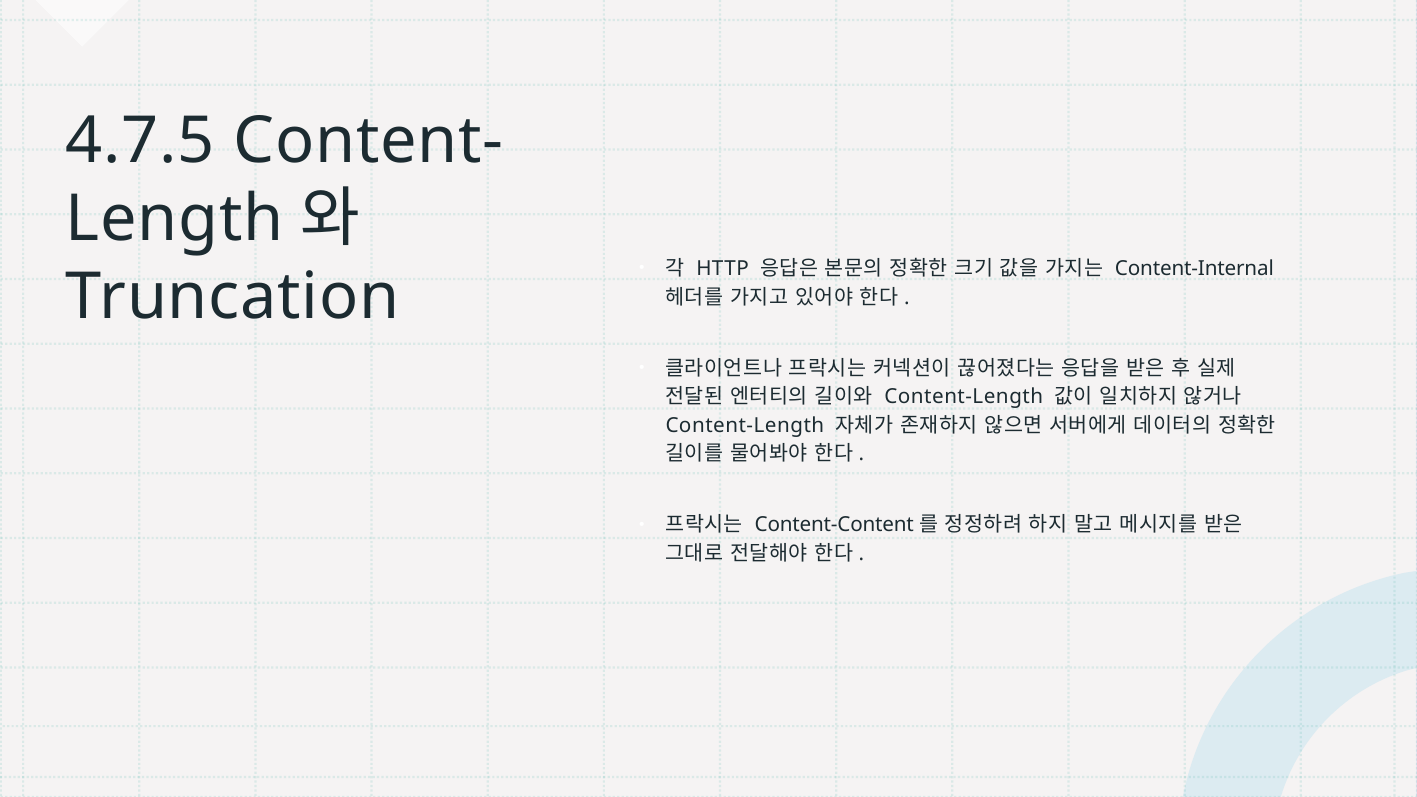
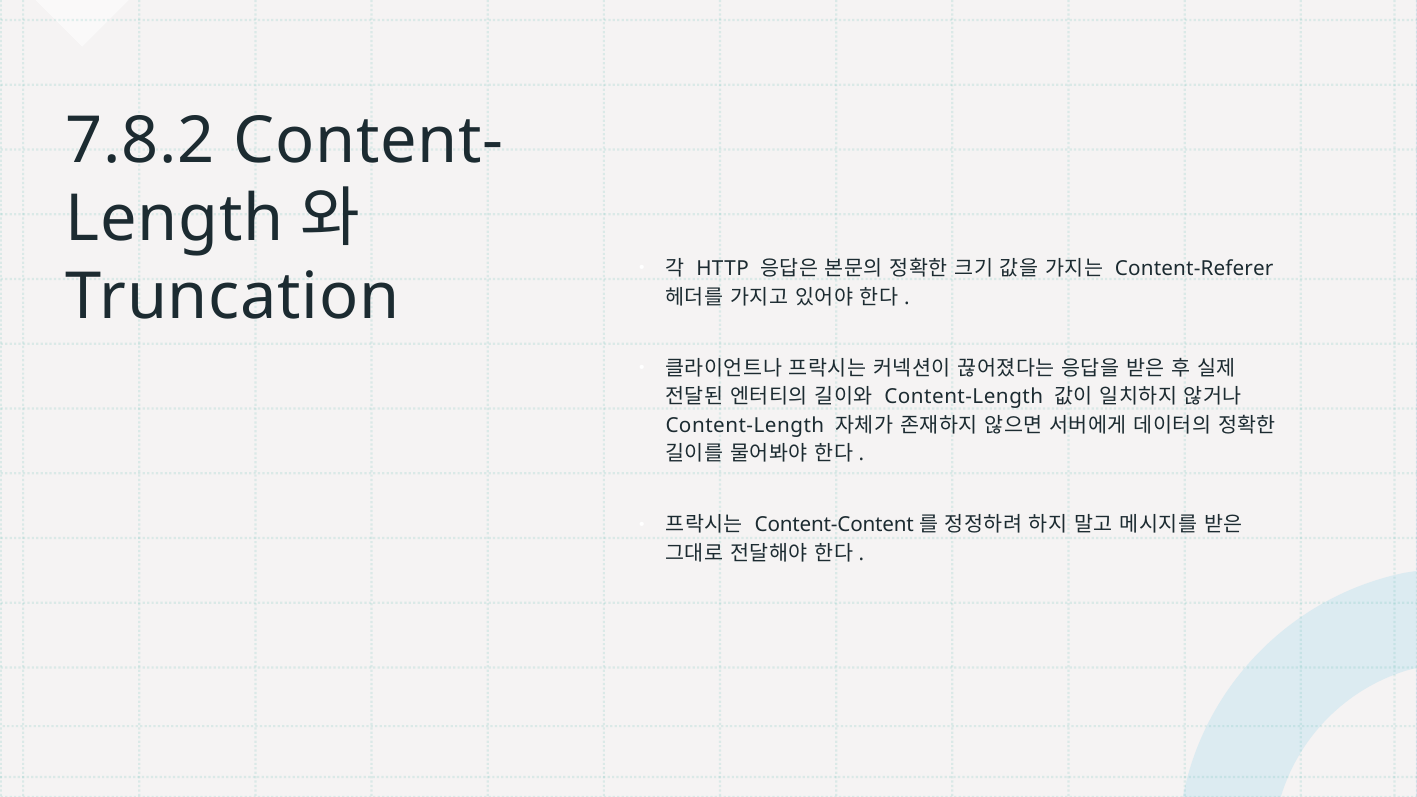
4.7.5: 4.7.5 -> 7.8.2 (140, 141)
Content-Internal: Content-Internal -> Content-Referer (1194, 269)
